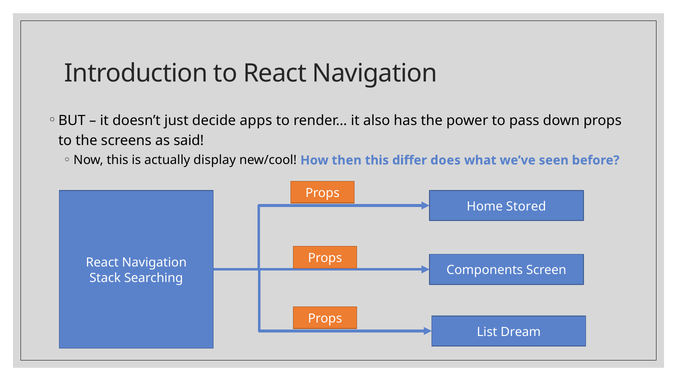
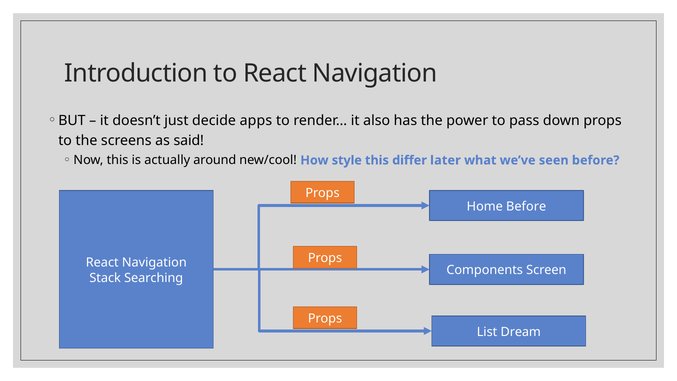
display: display -> around (215, 160)
then: then -> style (347, 160)
does: does -> later (446, 160)
Home Stored: Stored -> Before (526, 206)
